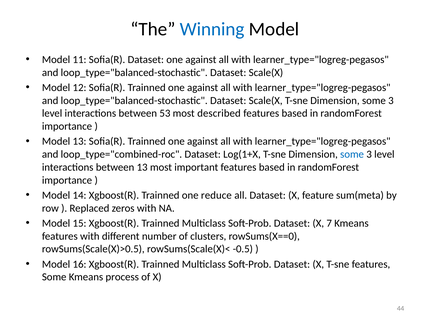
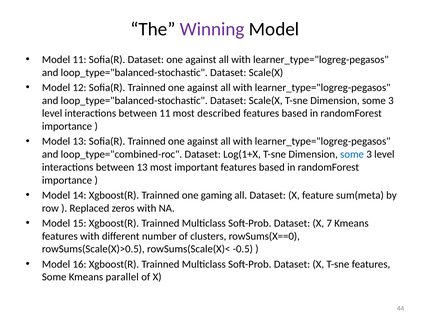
Winning colour: blue -> purple (212, 29)
between 53: 53 -> 11 (165, 113)
reduce: reduce -> gaming (216, 195)
process: process -> parallel (122, 277)
